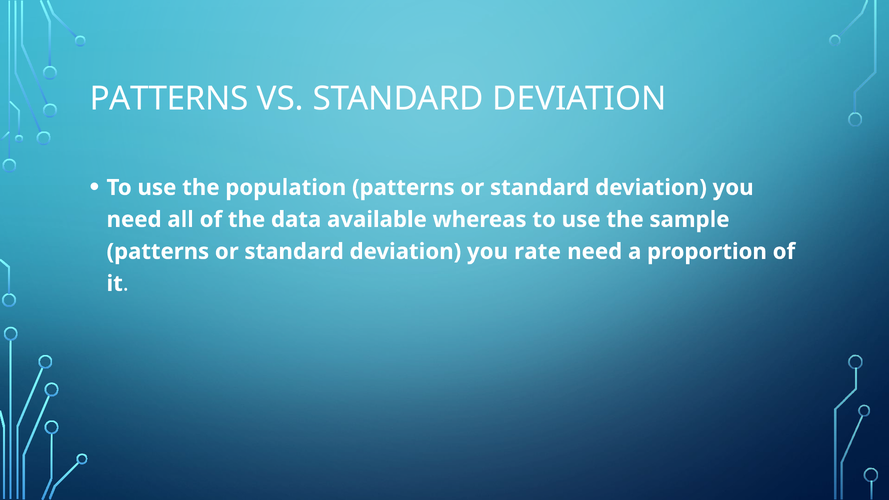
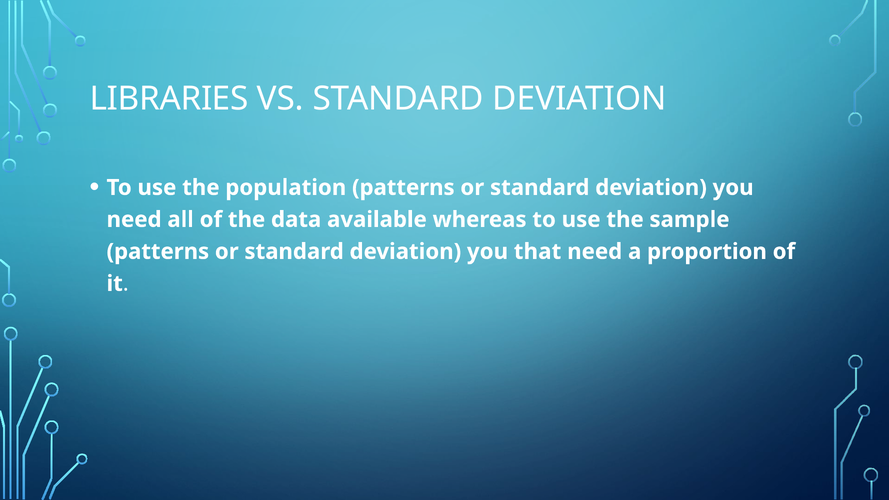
PATTERNS: PATTERNS -> LIBRARIES (169, 99)
rate: rate -> that (538, 252)
